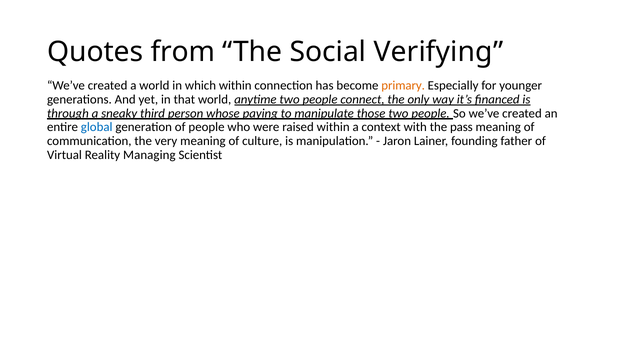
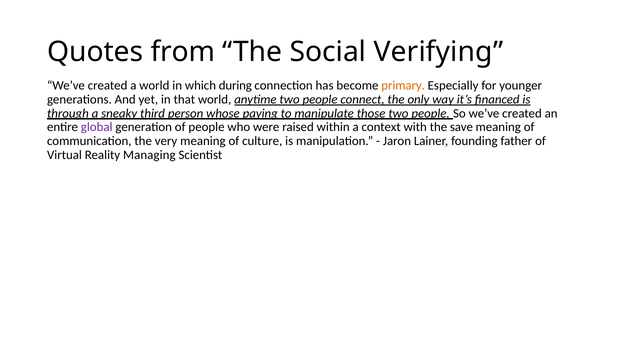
which within: within -> during (235, 86)
global colour: blue -> purple (97, 127)
pass: pass -> save (461, 127)
